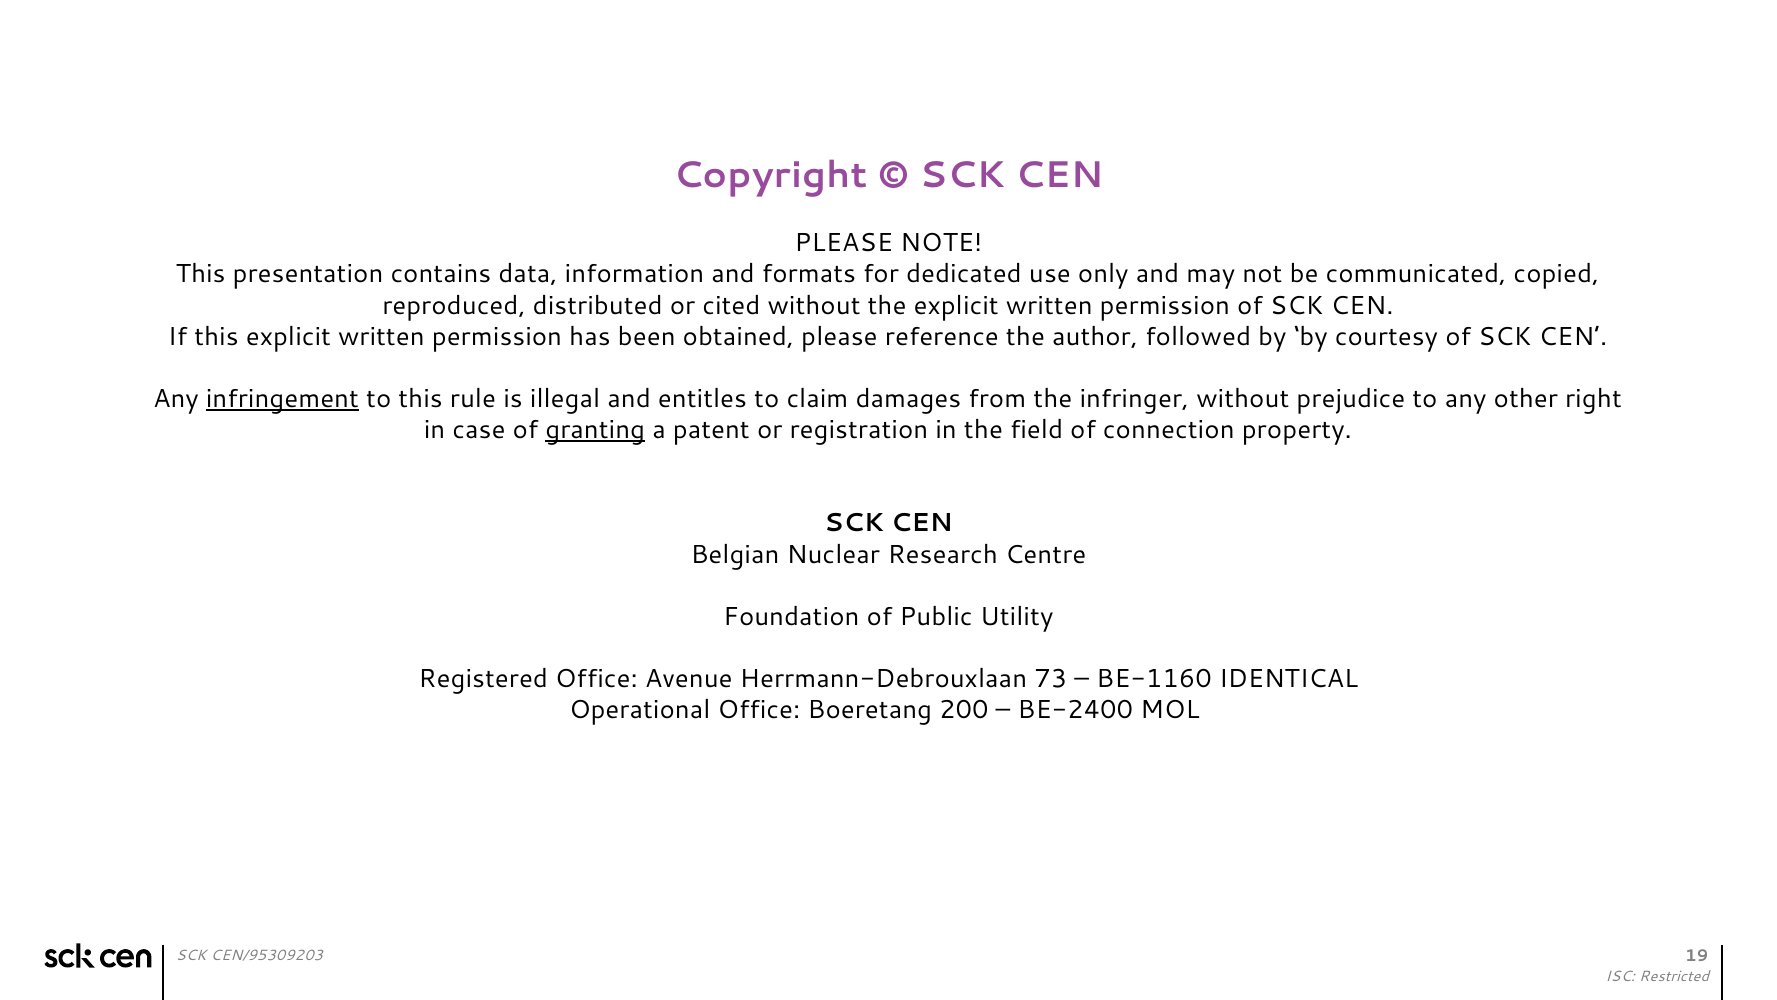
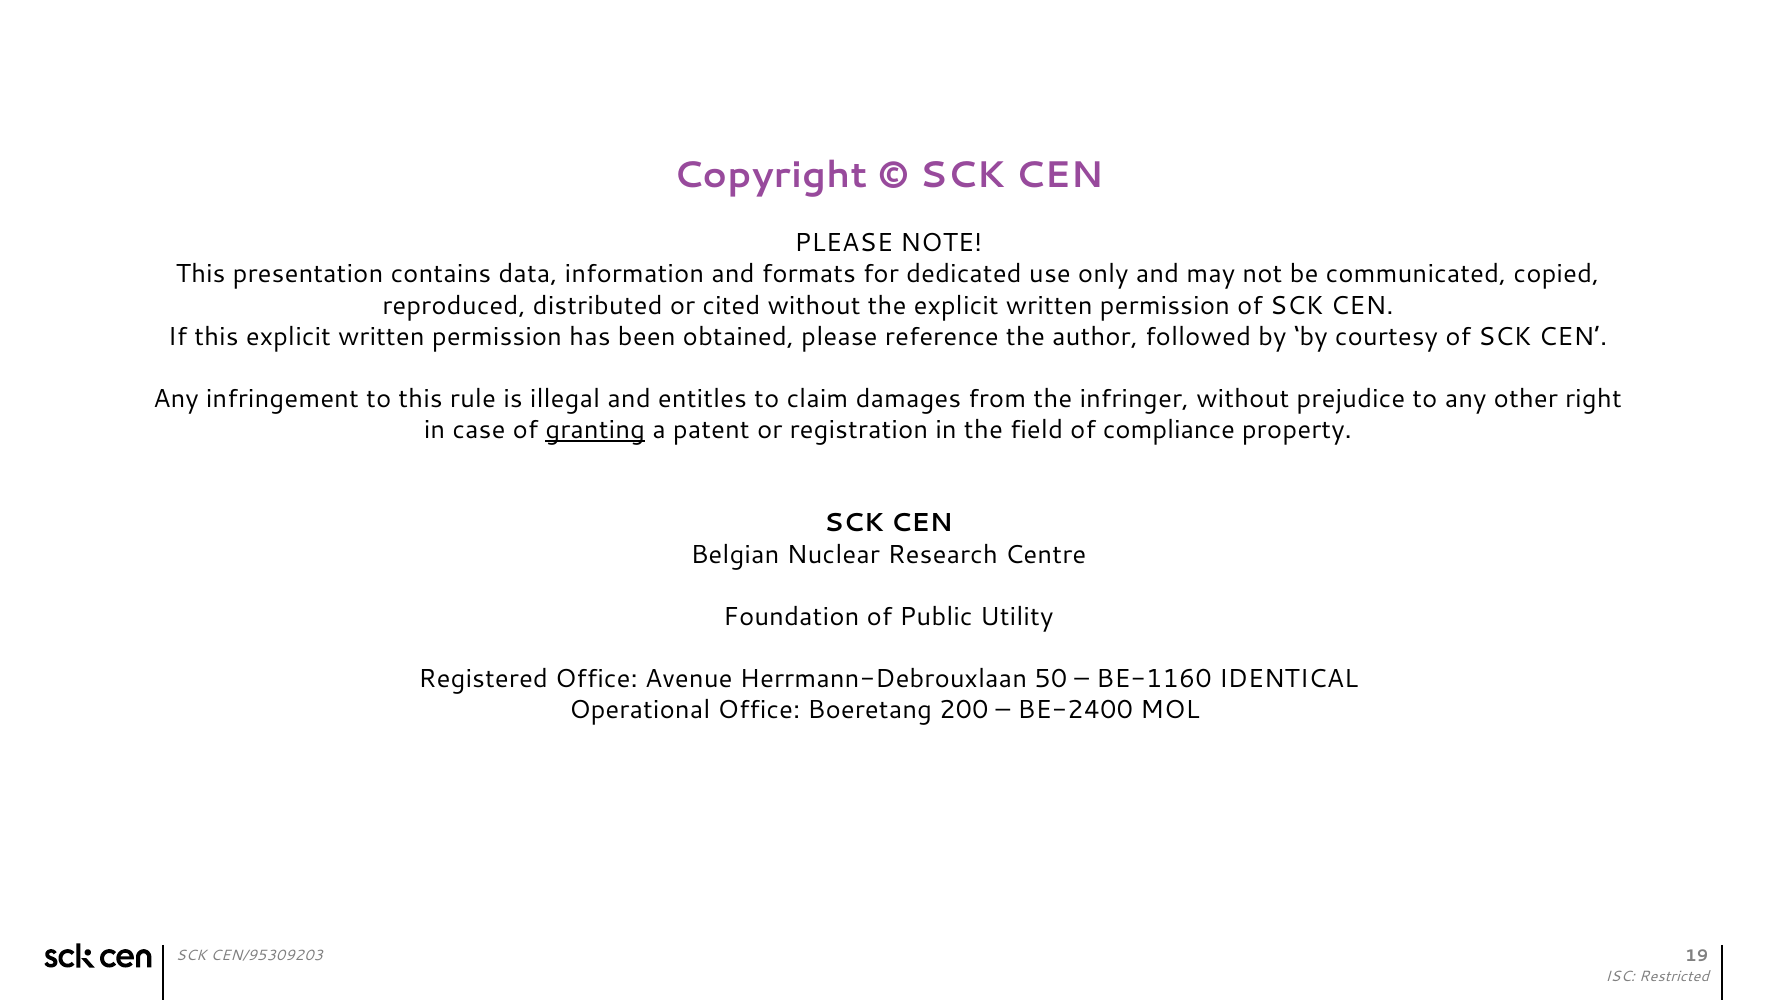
infringement underline: present -> none (282, 399)
connection: connection -> compliance (1169, 430)
73: 73 -> 50 (1051, 679)
